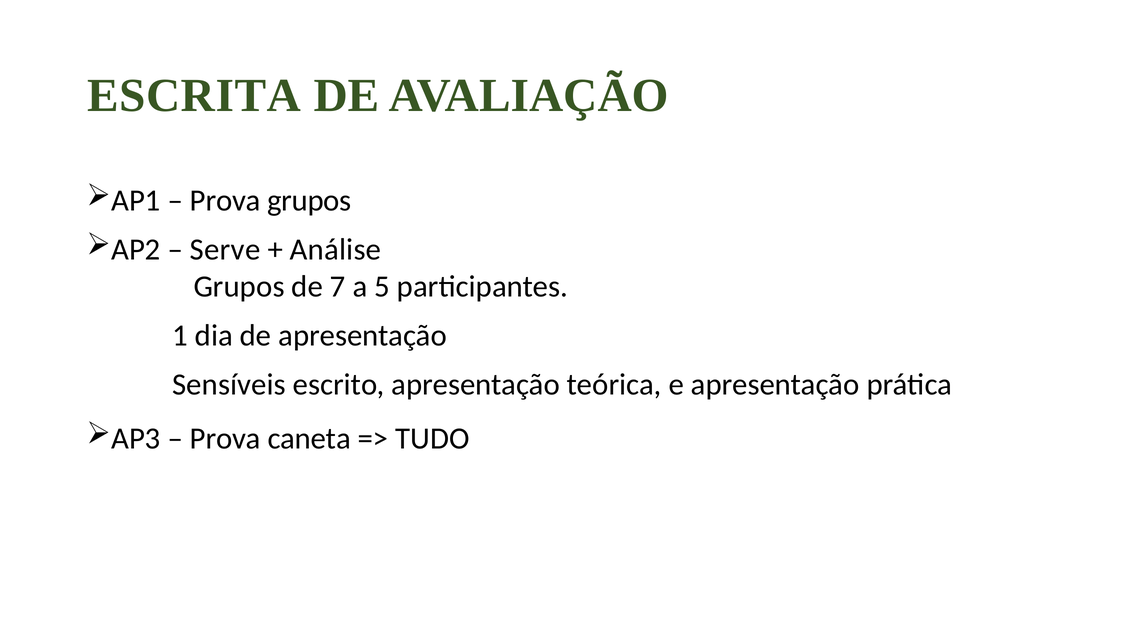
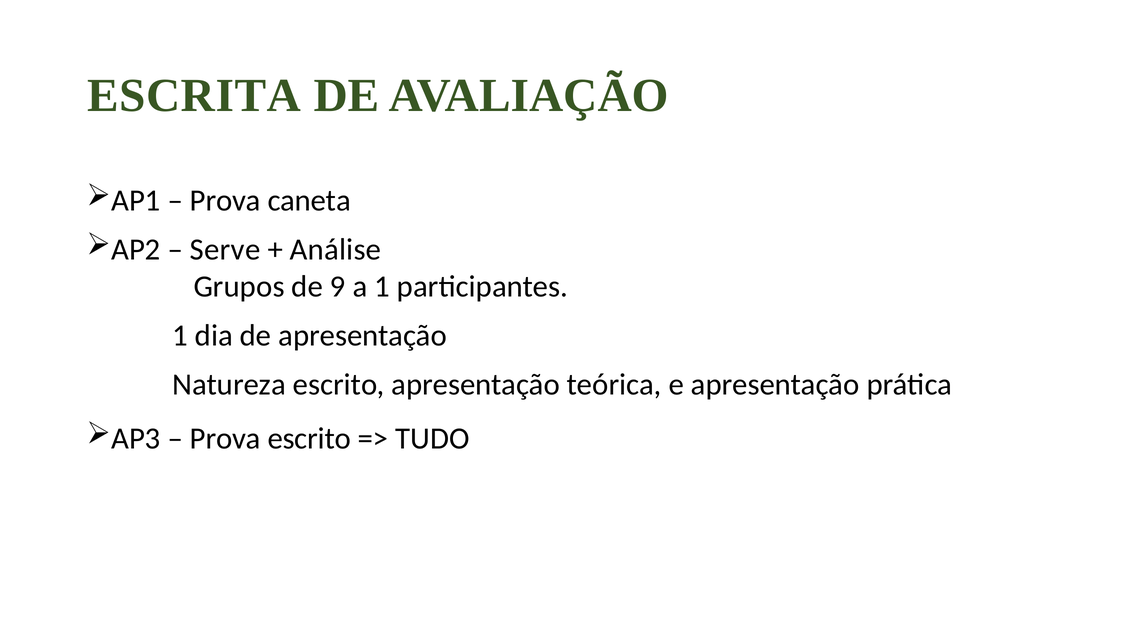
Prova grupos: grupos -> caneta (309, 201)
7: 7 -> 9 (338, 287)
a 5: 5 -> 1 (382, 287)
Sensíveis: Sensíveis -> Natureza (229, 384)
Prova caneta: caneta -> escrito (309, 438)
